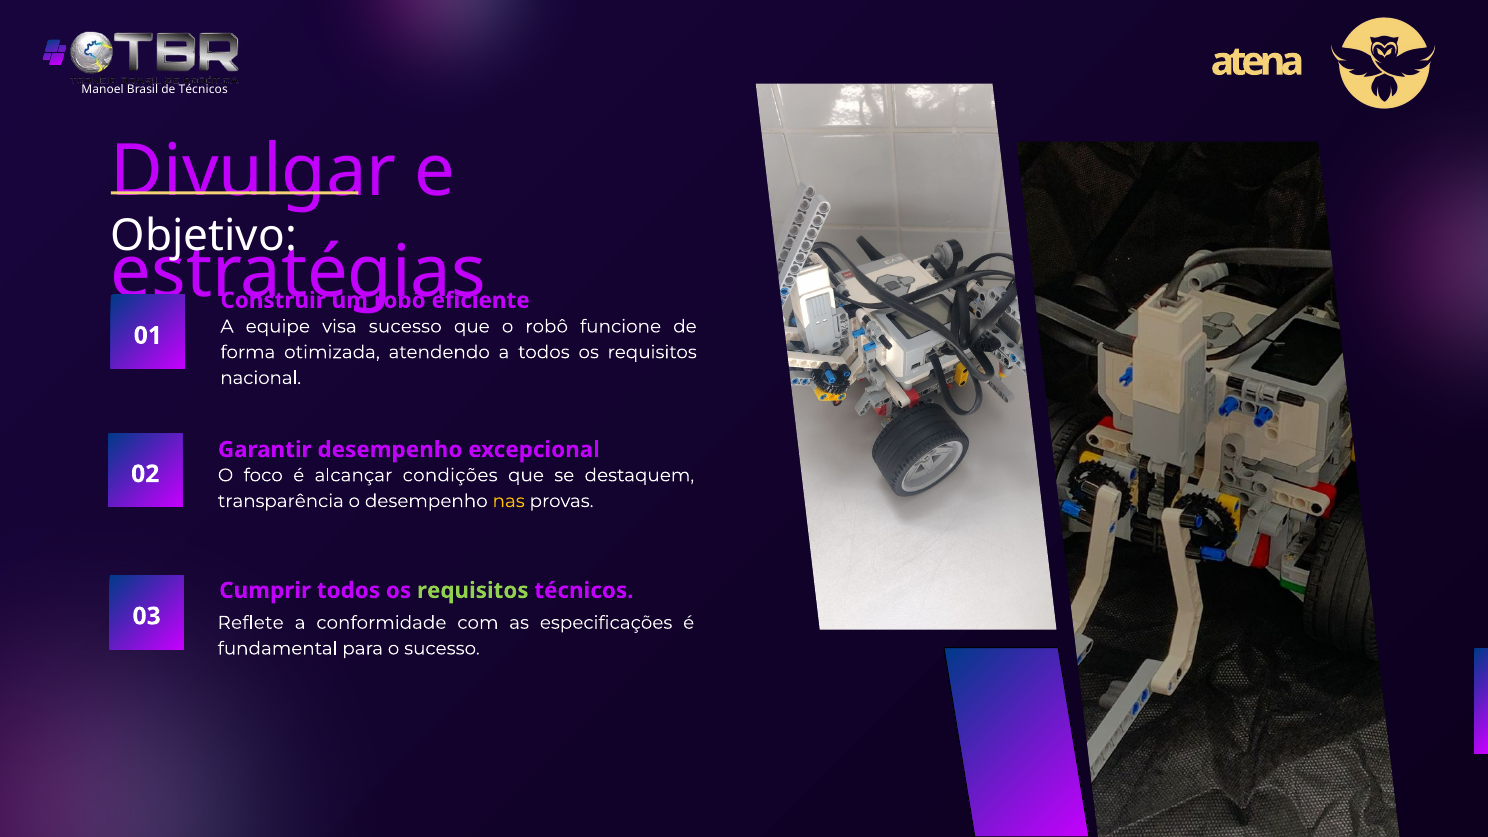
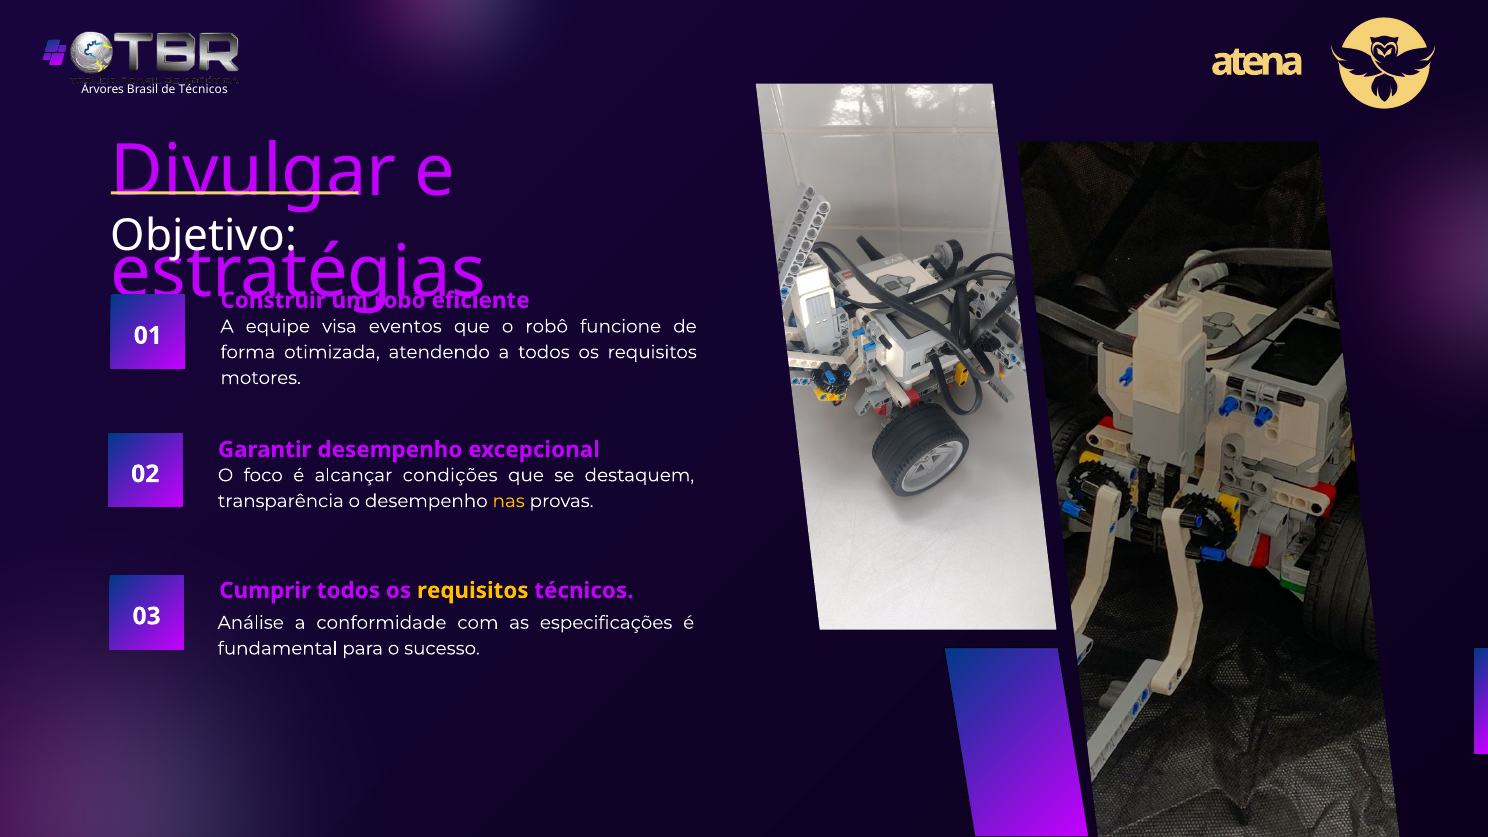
Manoel: Manoel -> Árvores (103, 89)
visa sucesso: sucesso -> eventos (405, 326)
nacional: nacional -> motores (261, 378)
requisitos colour: light green -> yellow (473, 591)
Reflete: Reflete -> Análise (251, 623)
